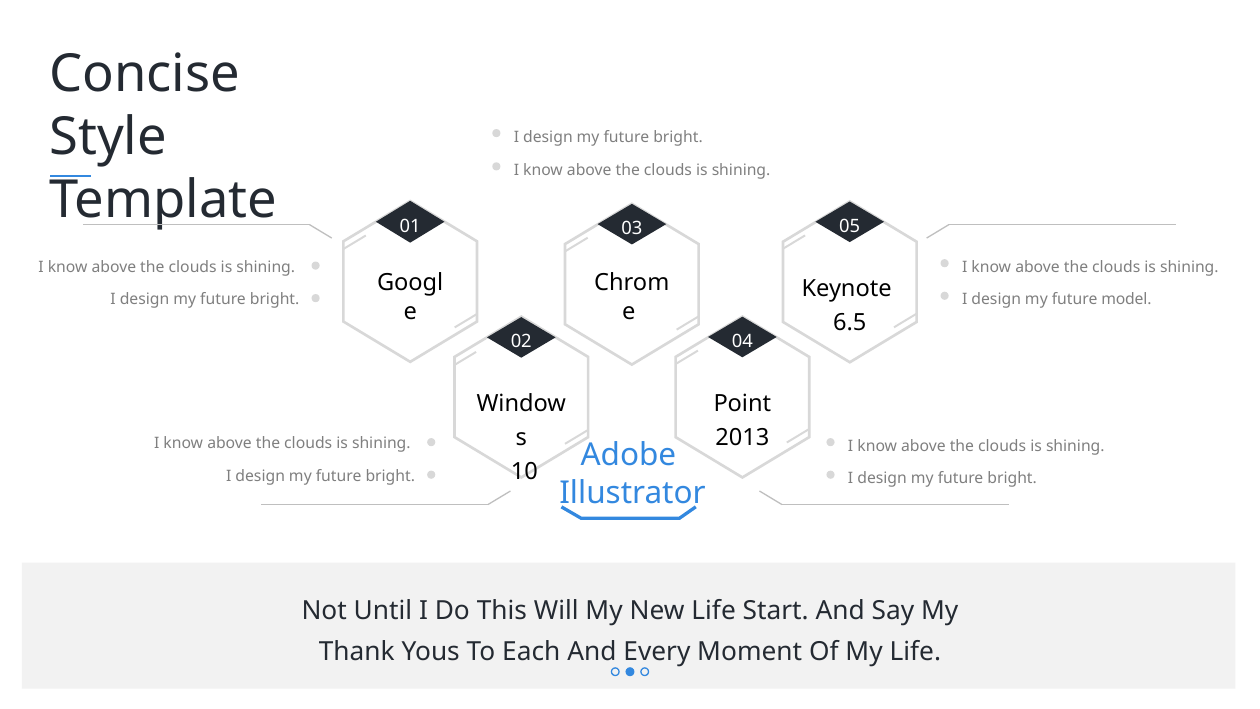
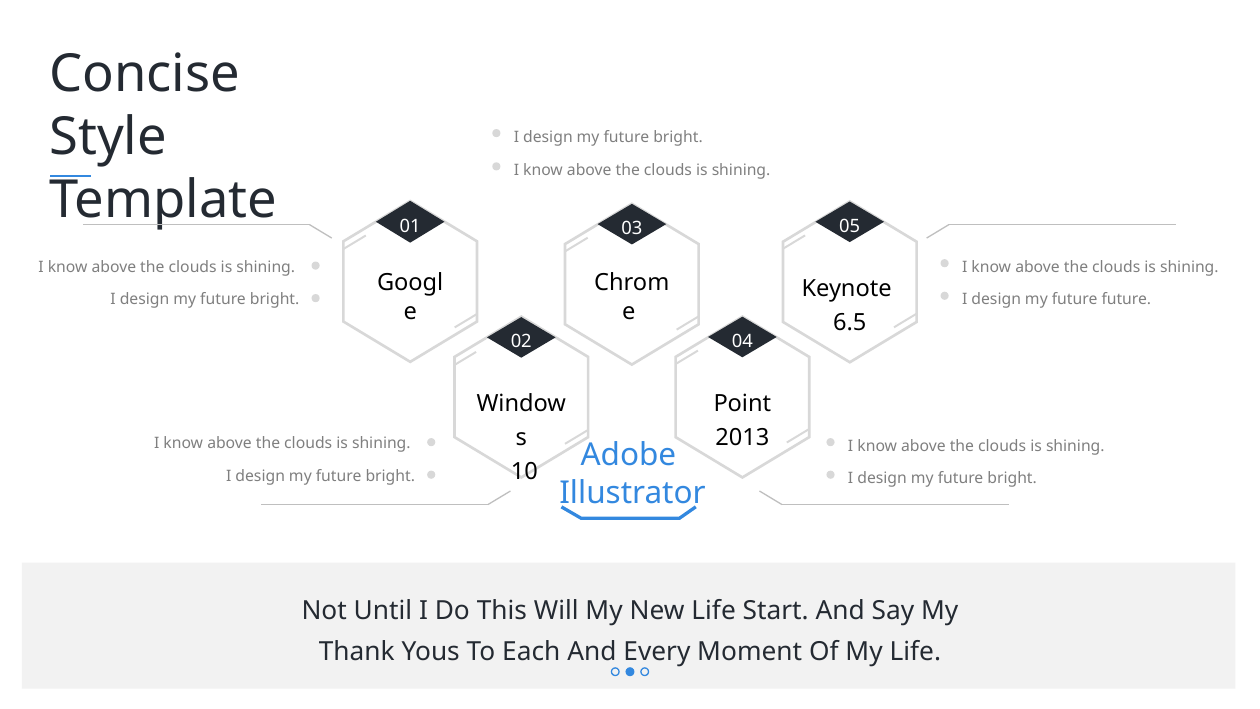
future model: model -> future (1126, 299)
